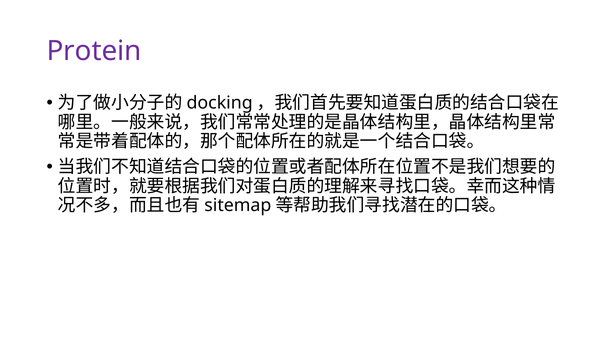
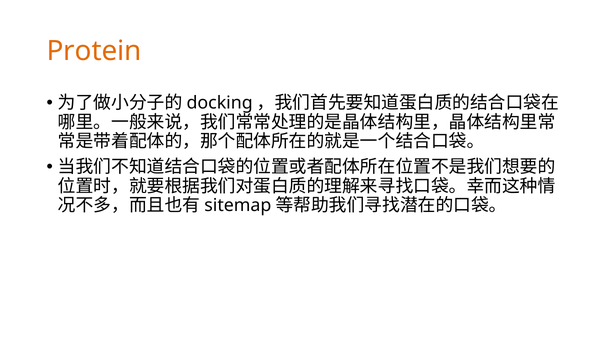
Protein colour: purple -> orange (94, 51)
